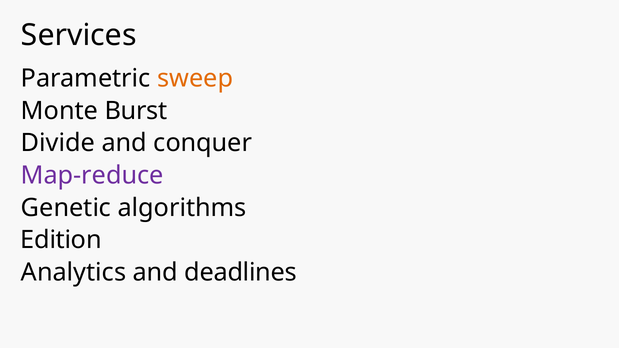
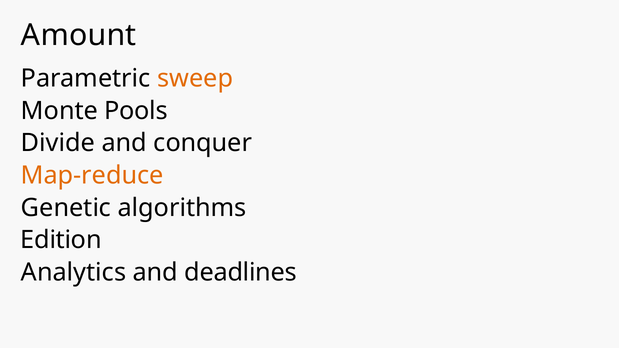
Services: Services -> Amount (79, 35)
Burst: Burst -> Pools (136, 111)
Map-reduce colour: purple -> orange (92, 175)
